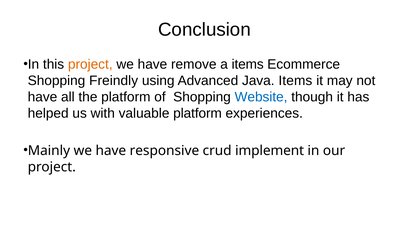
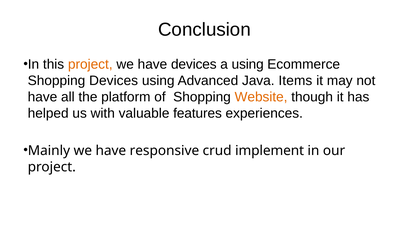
have remove: remove -> devices (194, 64)
a items: items -> using (248, 64)
Shopping Freindly: Freindly -> Devices (114, 81)
Website colour: blue -> orange (261, 97)
valuable platform: platform -> features (198, 113)
